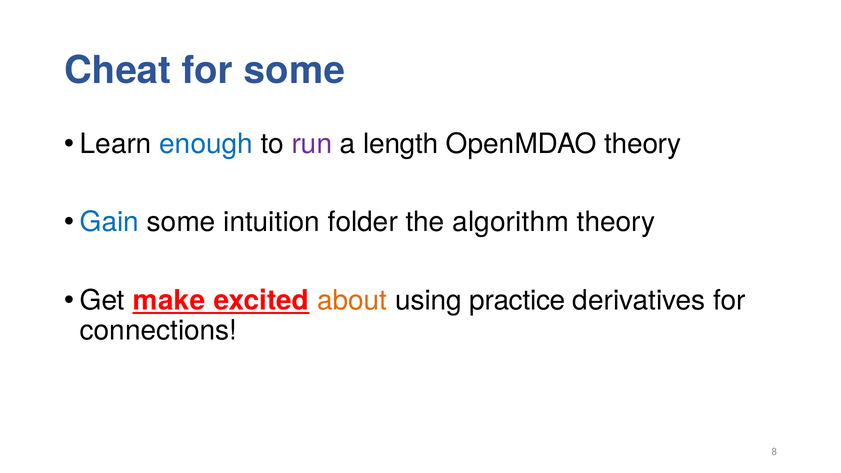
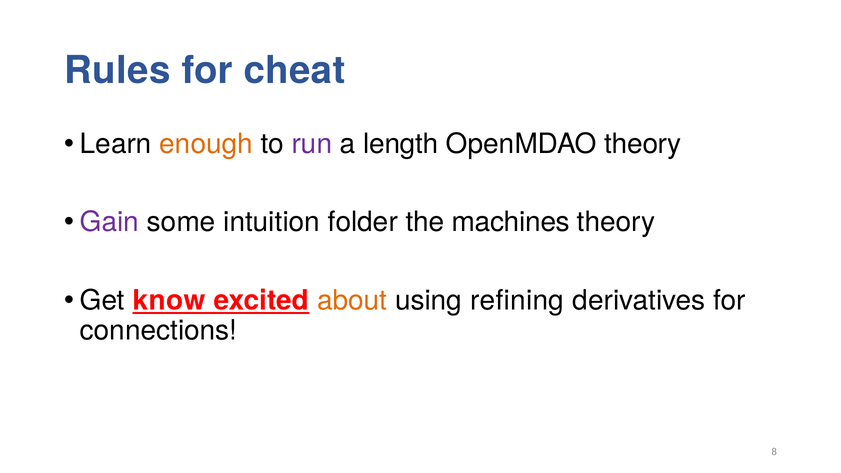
Cheat: Cheat -> Rules (117, 71)
for some: some -> cheat (295, 71)
enough colour: blue -> orange (206, 144)
Gain colour: blue -> purple (109, 222)
algorithm: algorithm -> machines (511, 222)
make: make -> know (169, 300)
practice: practice -> refining (517, 300)
